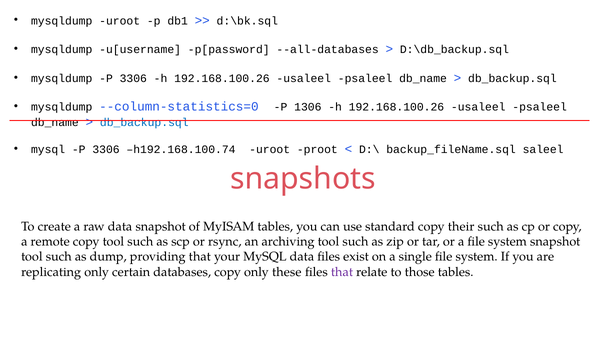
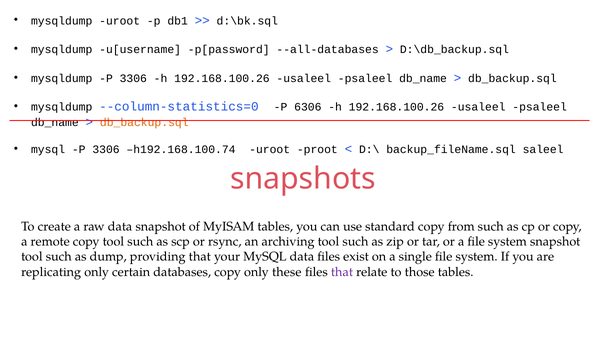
1306: 1306 -> 6306 (308, 107)
db_backup.sql colour: blue -> orange (144, 122)
their: their -> from (461, 226)
